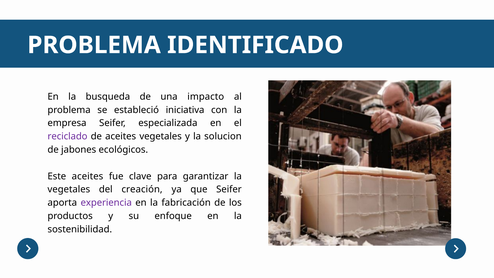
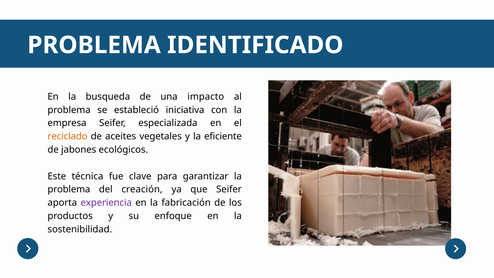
reciclado colour: purple -> orange (68, 136)
solucion: solucion -> eficiente (223, 136)
Este aceites: aceites -> técnica (88, 176)
vegetales: vegetales -> problema (69, 189)
